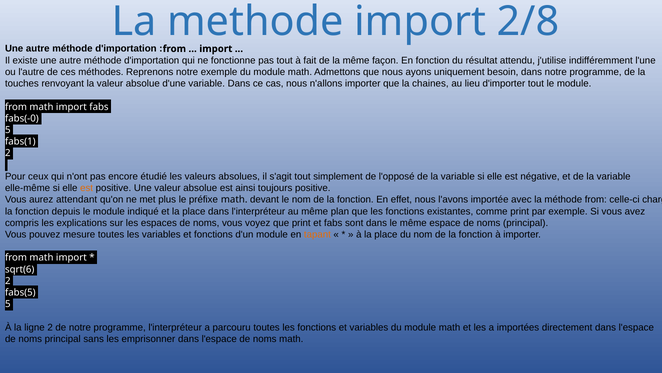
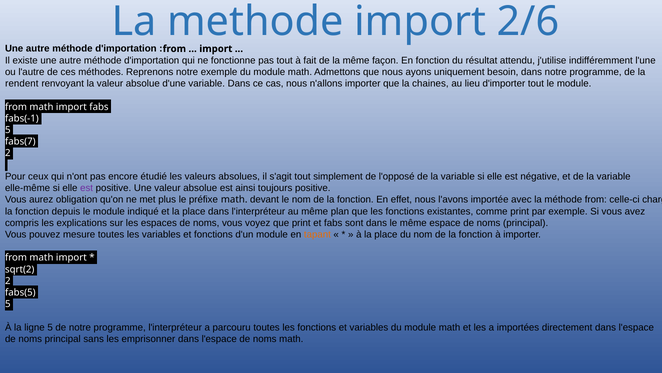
2/8: 2/8 -> 2/6 (528, 22)
touches: touches -> rendent (22, 83)
fabs(-0: fabs(-0 -> fabs(-1 (22, 118)
fabs(1: fabs(1 -> fabs(7 (20, 141)
est colour: orange -> purple (87, 188)
attendant: attendant -> obligation (77, 199)
sqrt(6: sqrt(6 -> sqrt(2 (20, 269)
ligne 2: 2 -> 5 (50, 327)
